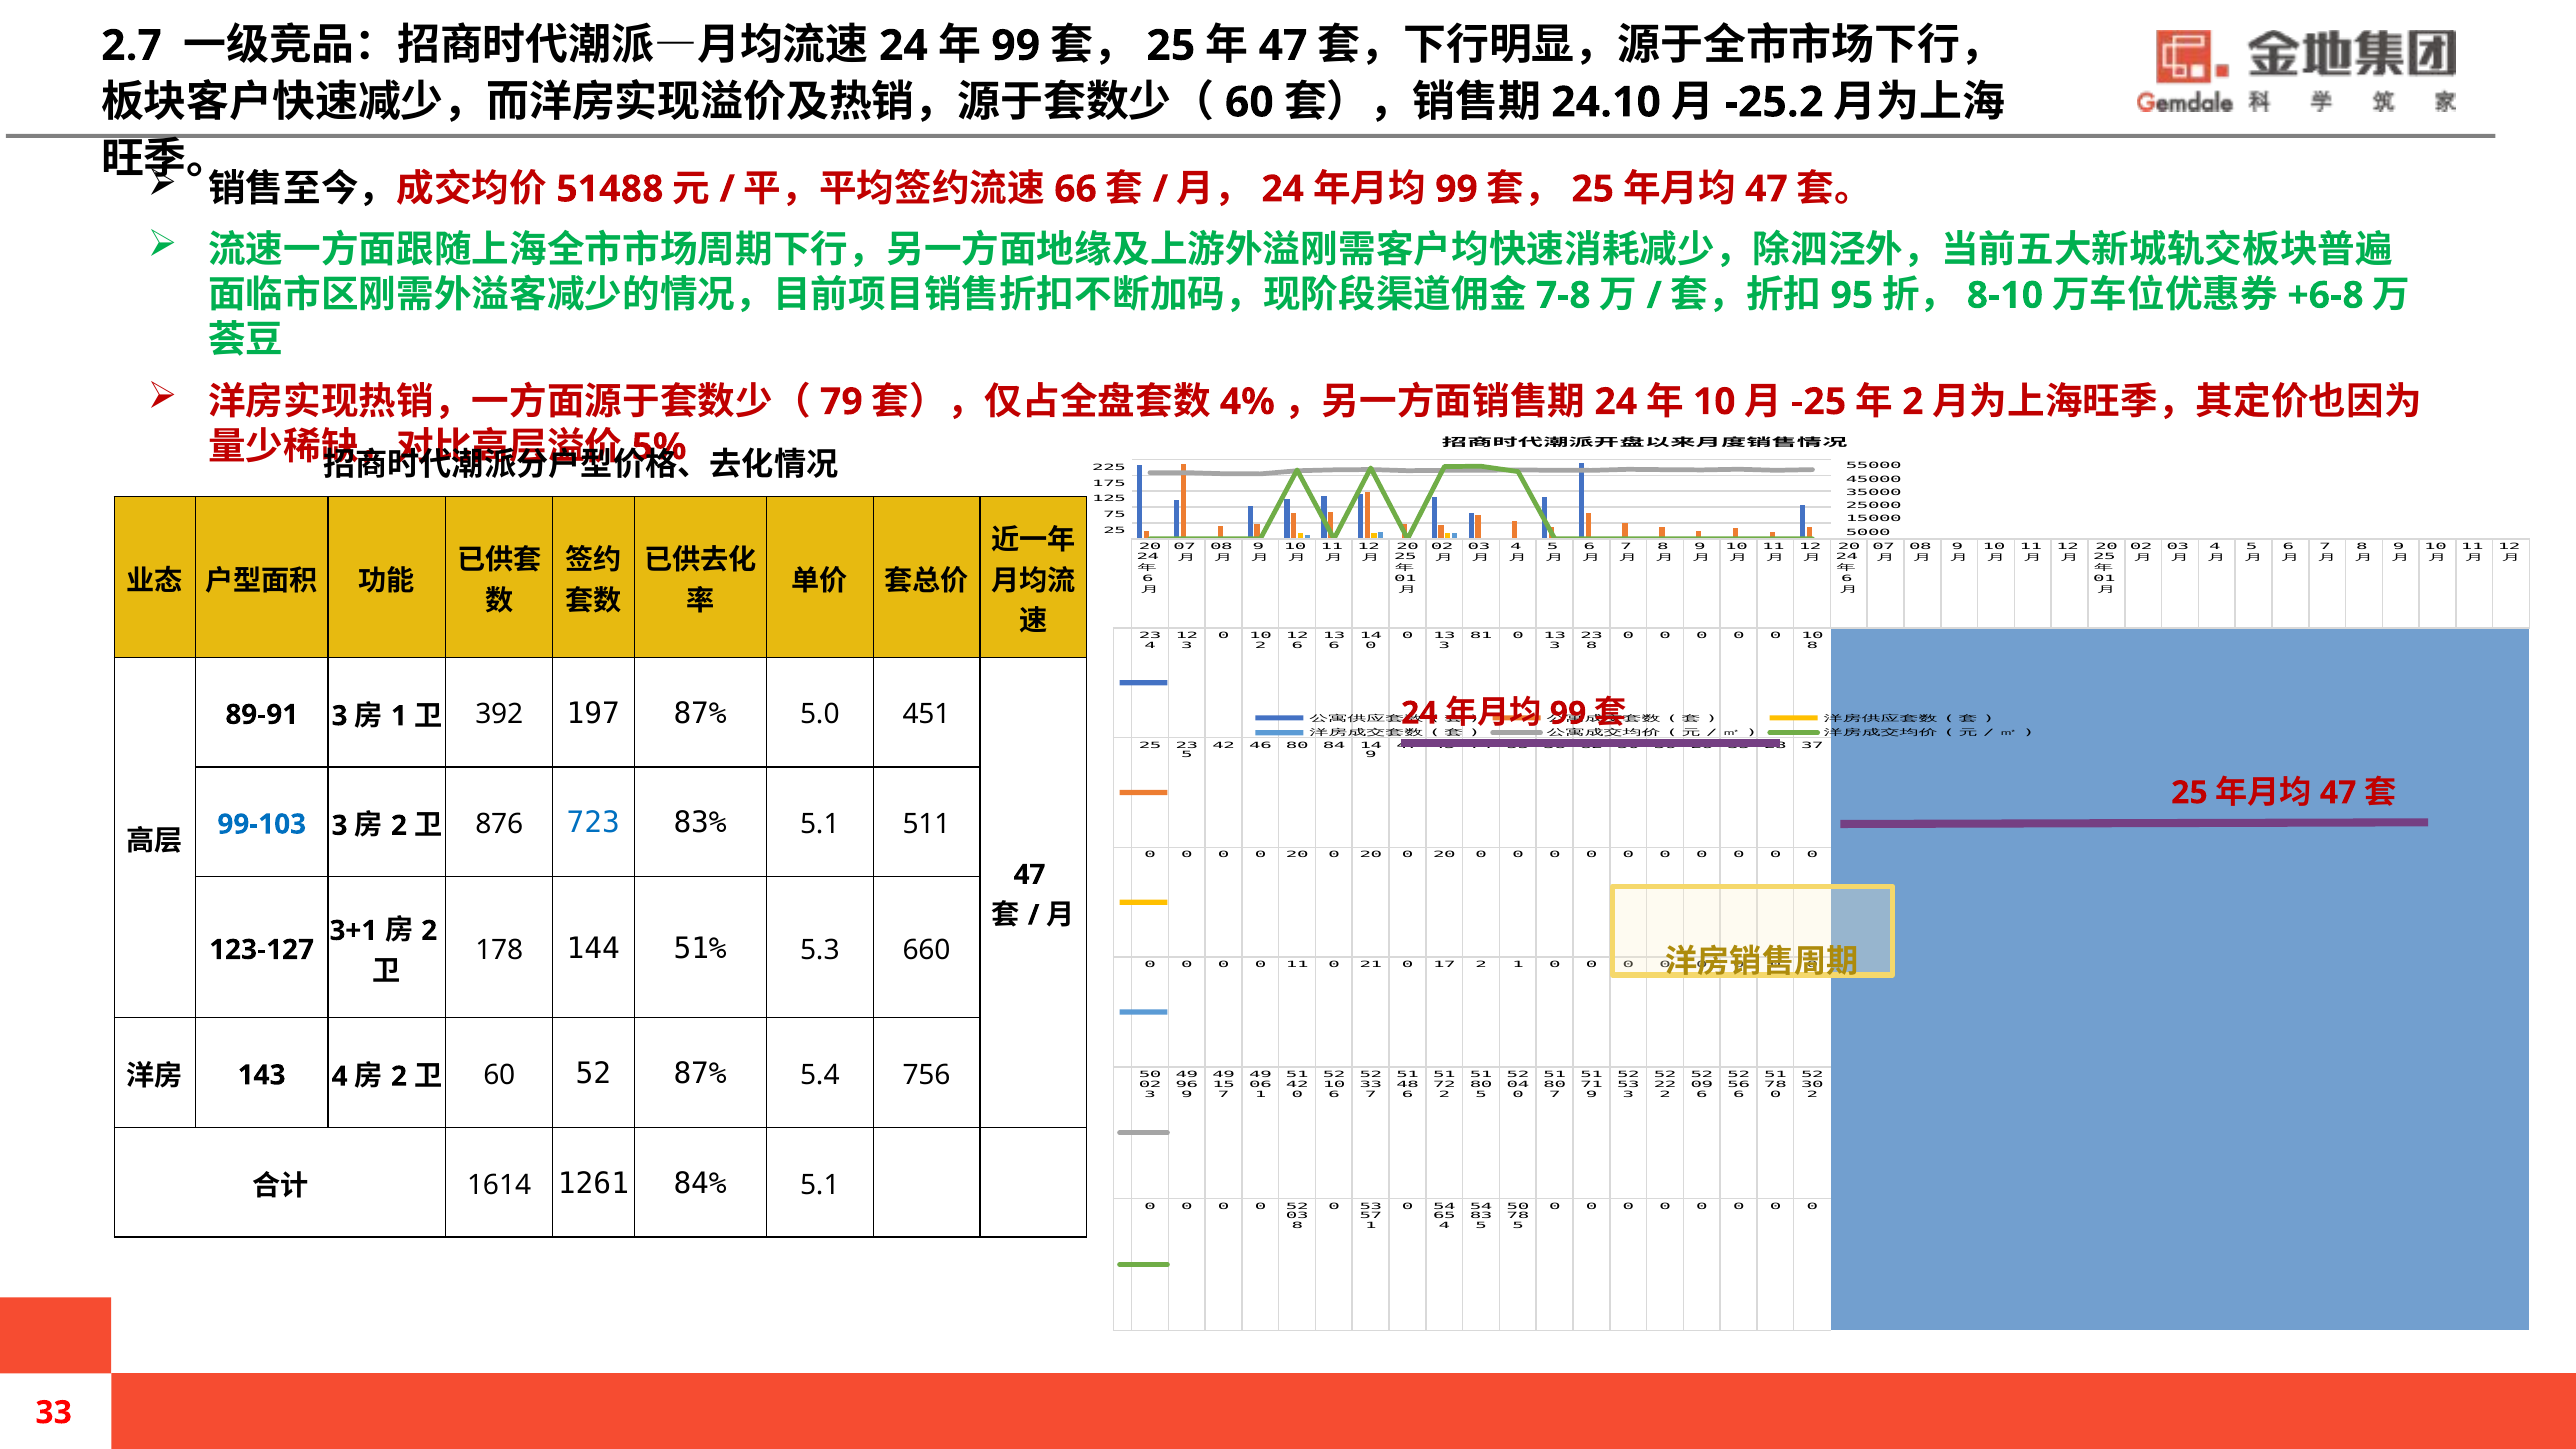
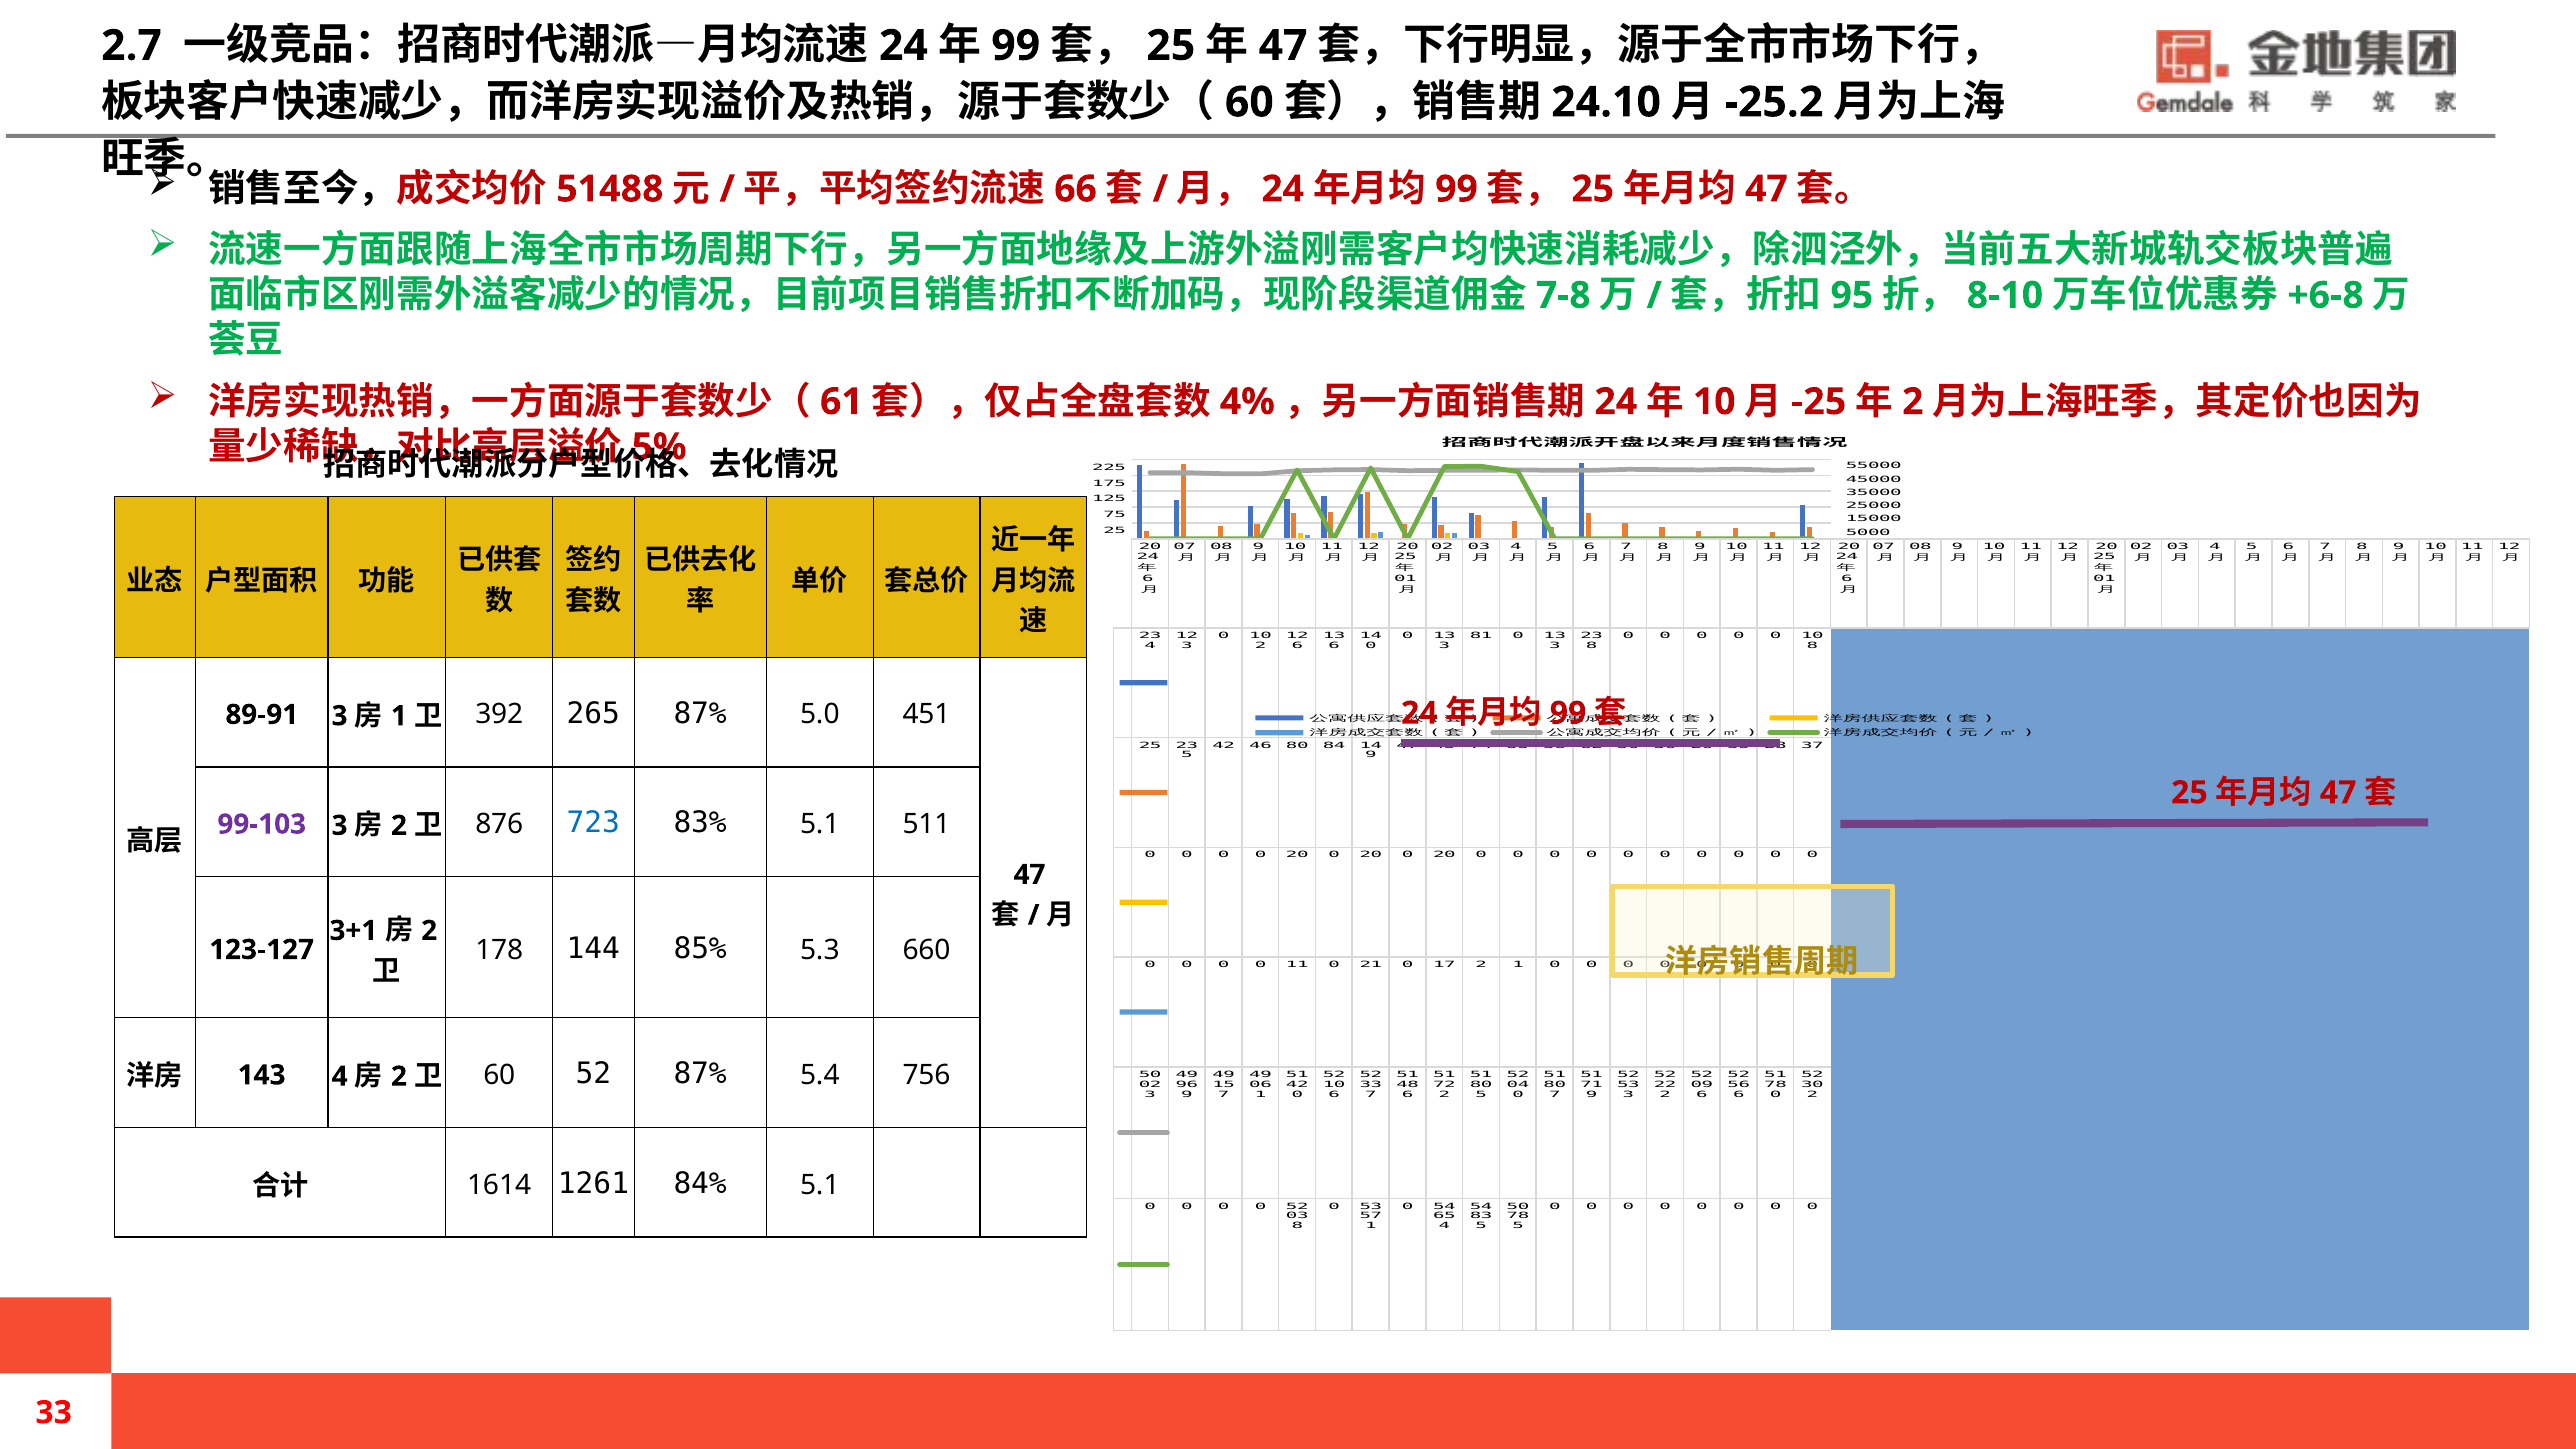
79: 79 -> 61 (841, 402)
197: 197 -> 265 (593, 713)
99-103 colour: blue -> purple (262, 824)
51%: 51% -> 85% (700, 948)
